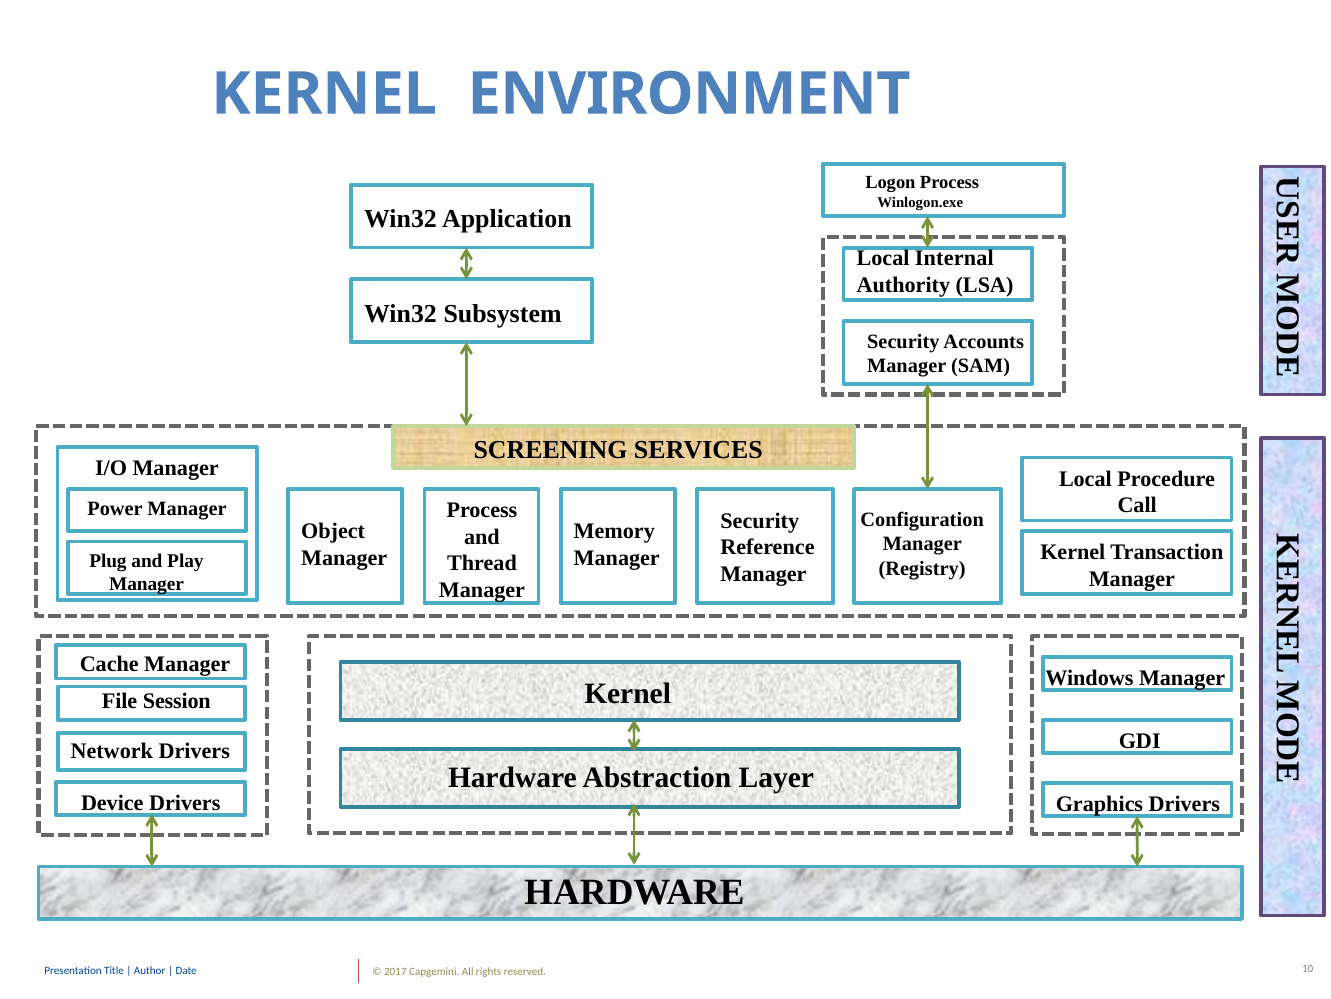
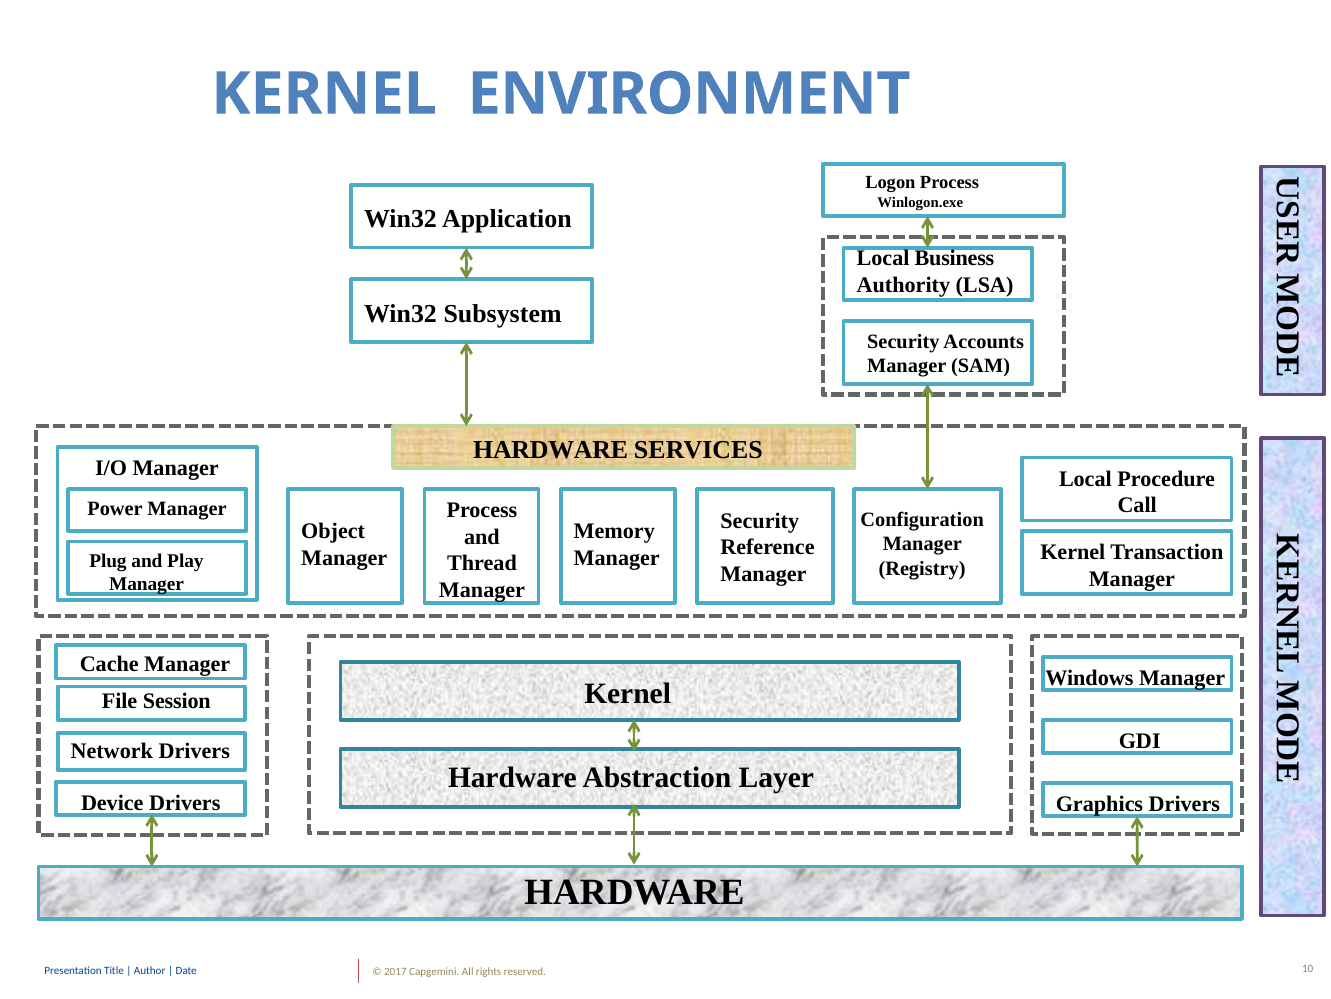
Internal: Internal -> Business (954, 258)
SCREENING: SCREENING -> HARDWARE (551, 450)
